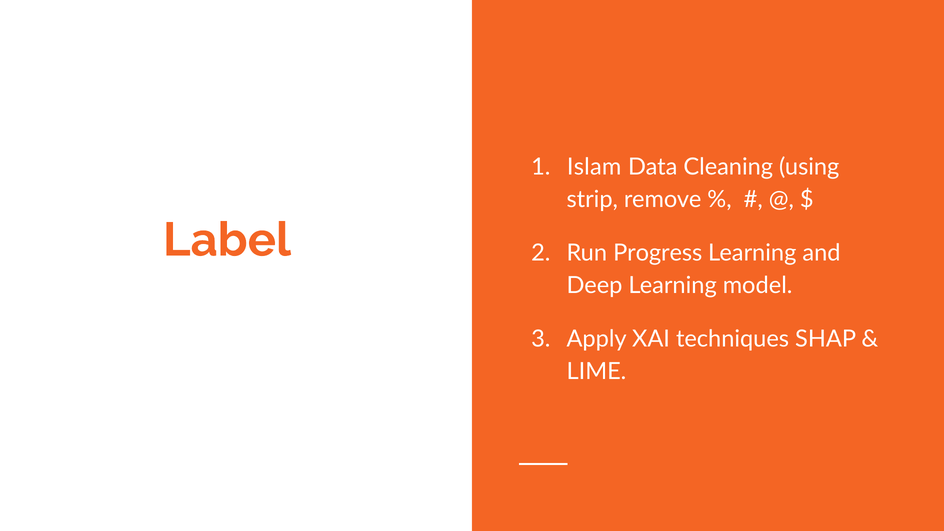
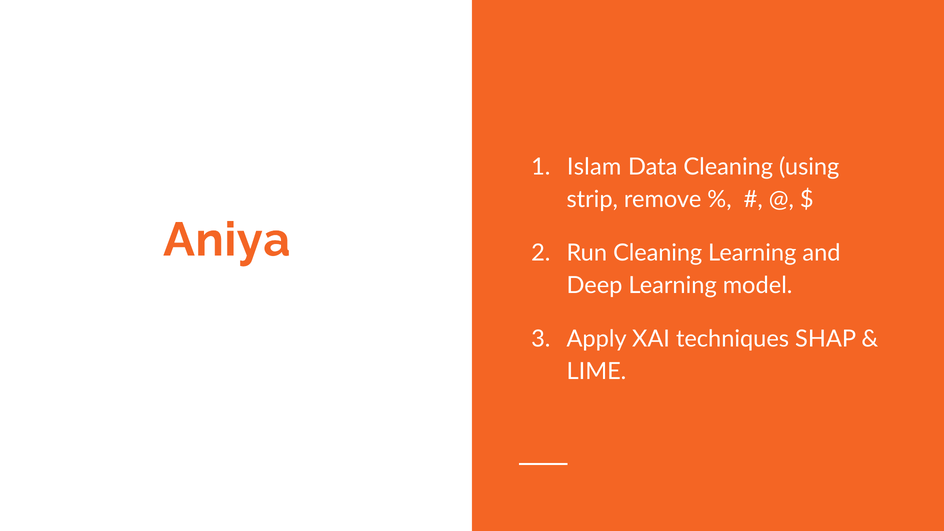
Label: Label -> Aniya (227, 240)
Run Progress: Progress -> Cleaning (658, 253)
